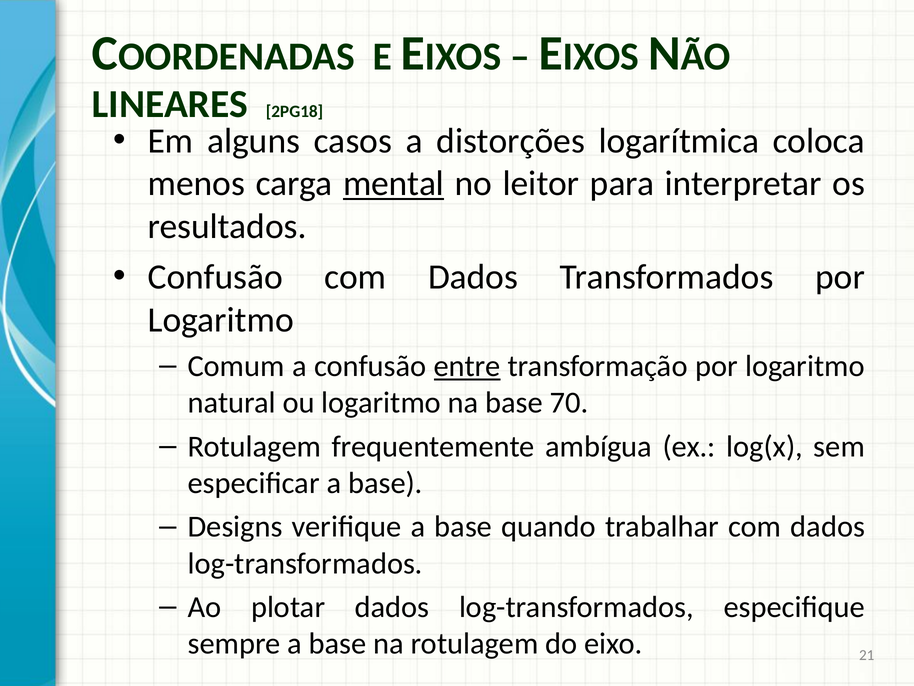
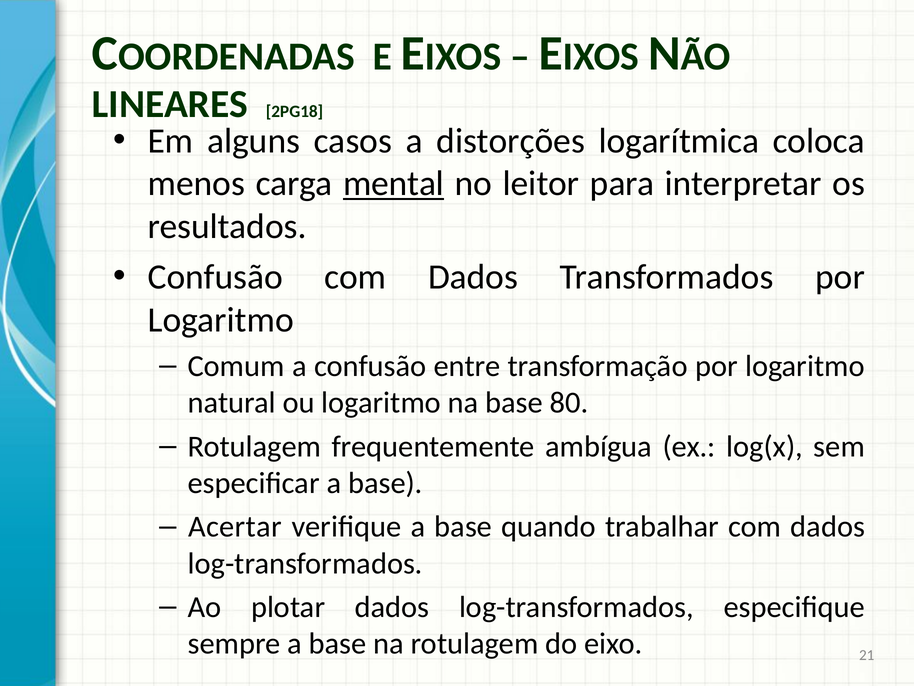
entre underline: present -> none (467, 366)
70: 70 -> 80 (569, 403)
Designs: Designs -> Acertar (235, 527)
